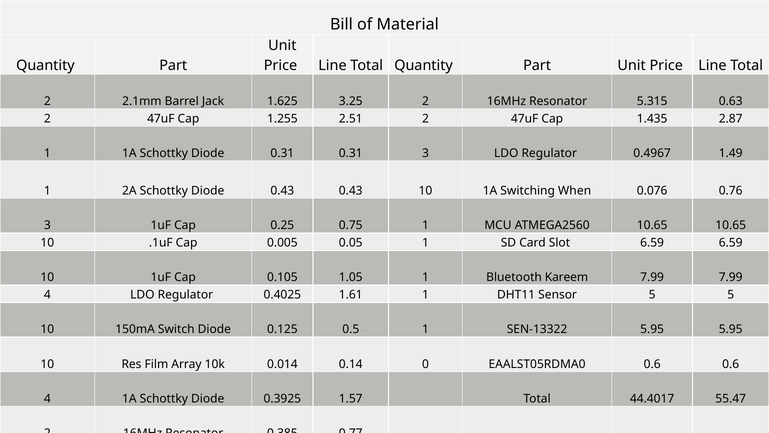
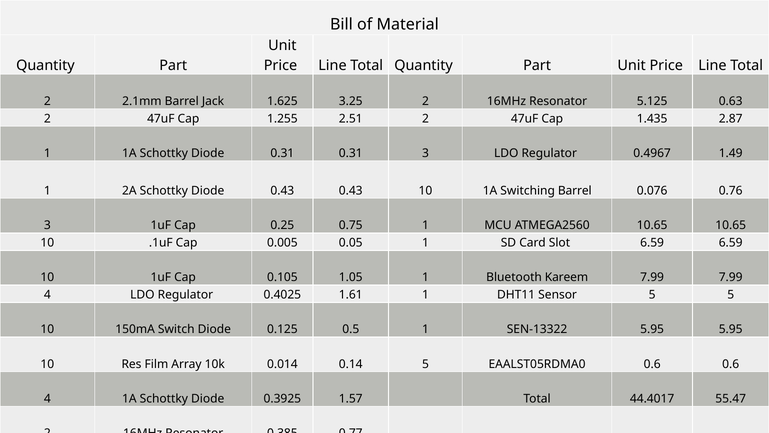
5.315: 5.315 -> 5.125 (652, 101)
Switching When: When -> Barrel (575, 191)
0.14 0: 0 -> 5 (425, 364)
